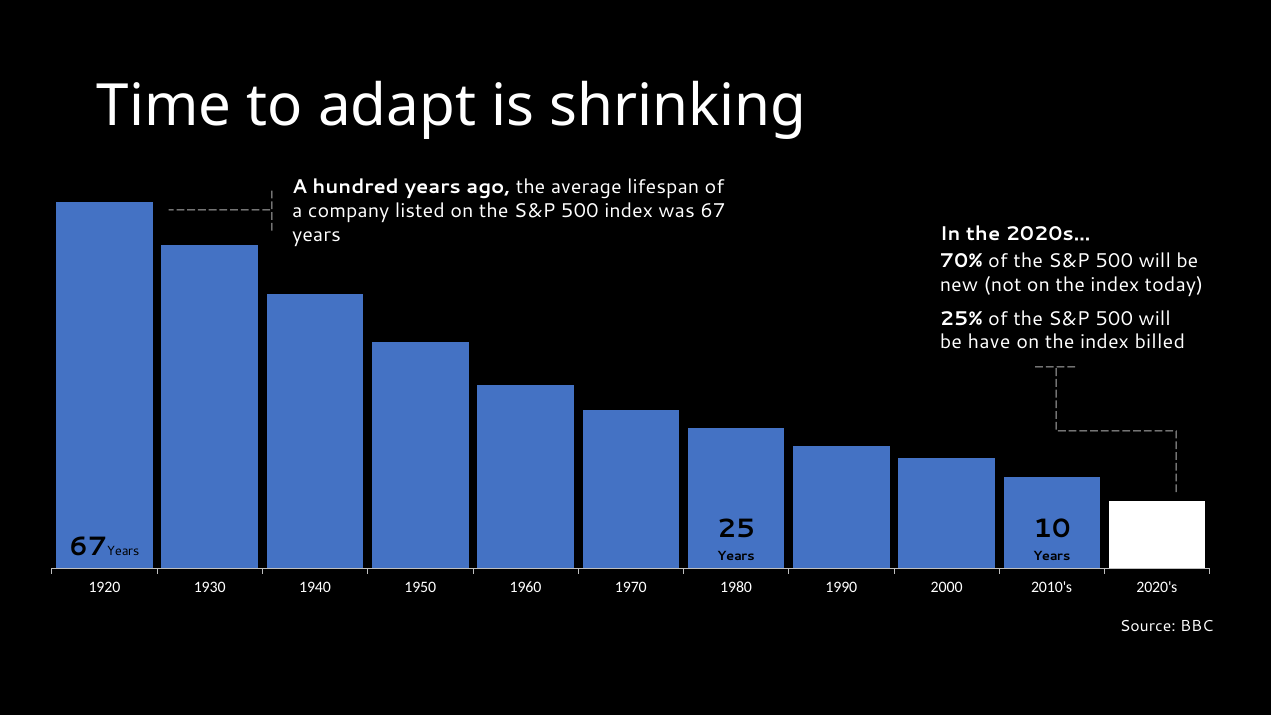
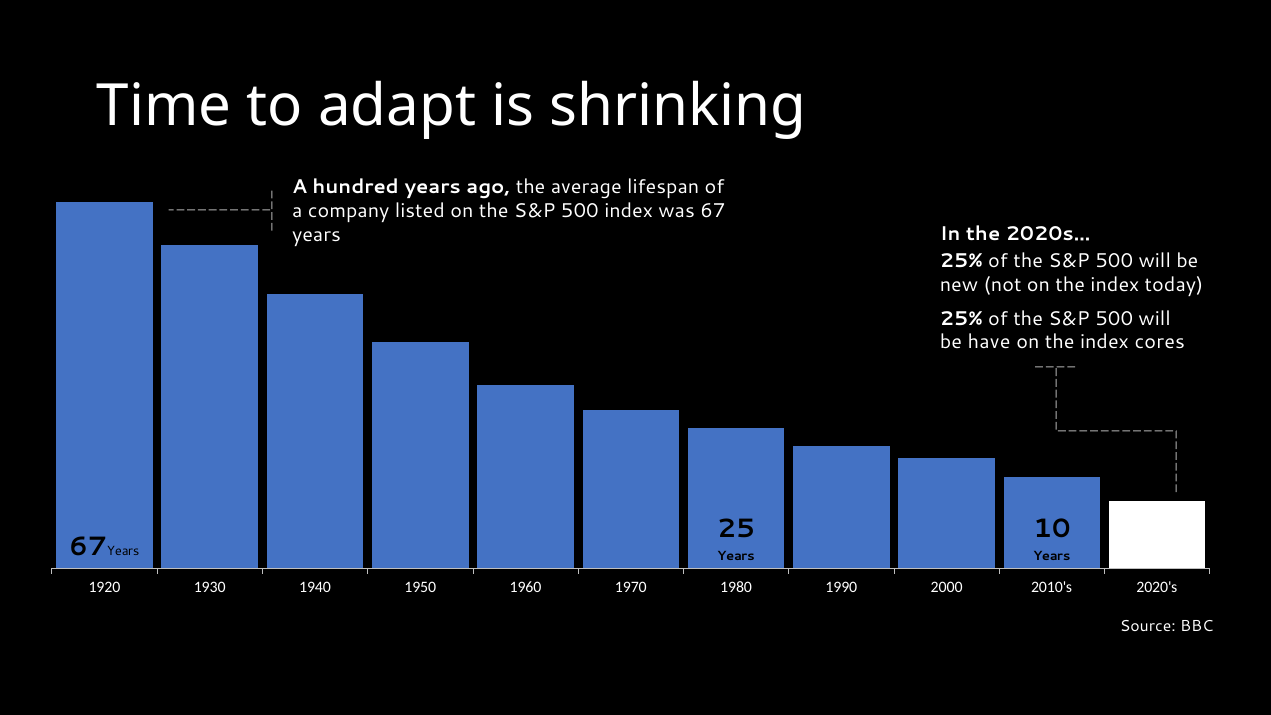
70%: 70% -> 25% (961, 261)
billed: billed -> cores (1160, 342)
